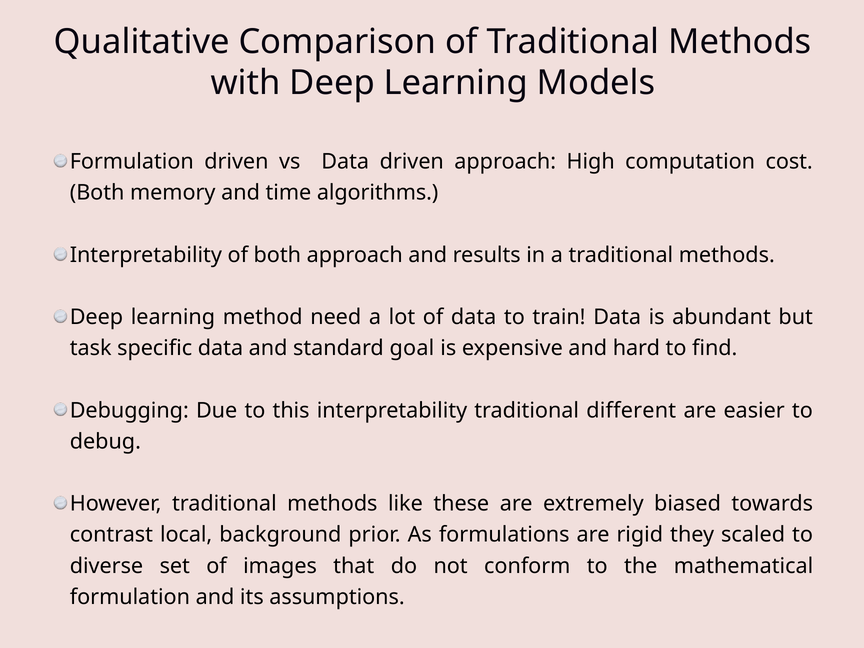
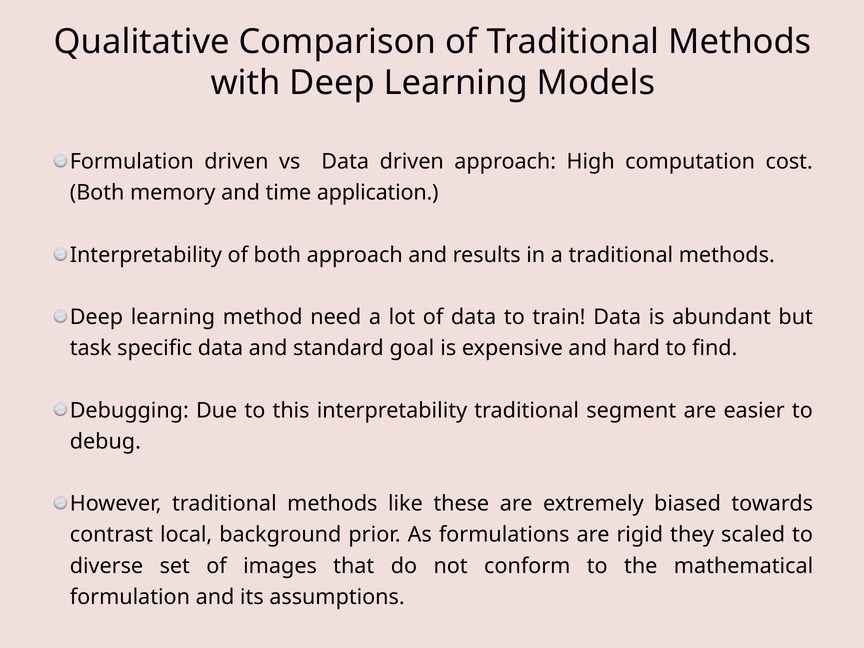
algorithms: algorithms -> application (378, 193)
different: different -> segment (631, 410)
